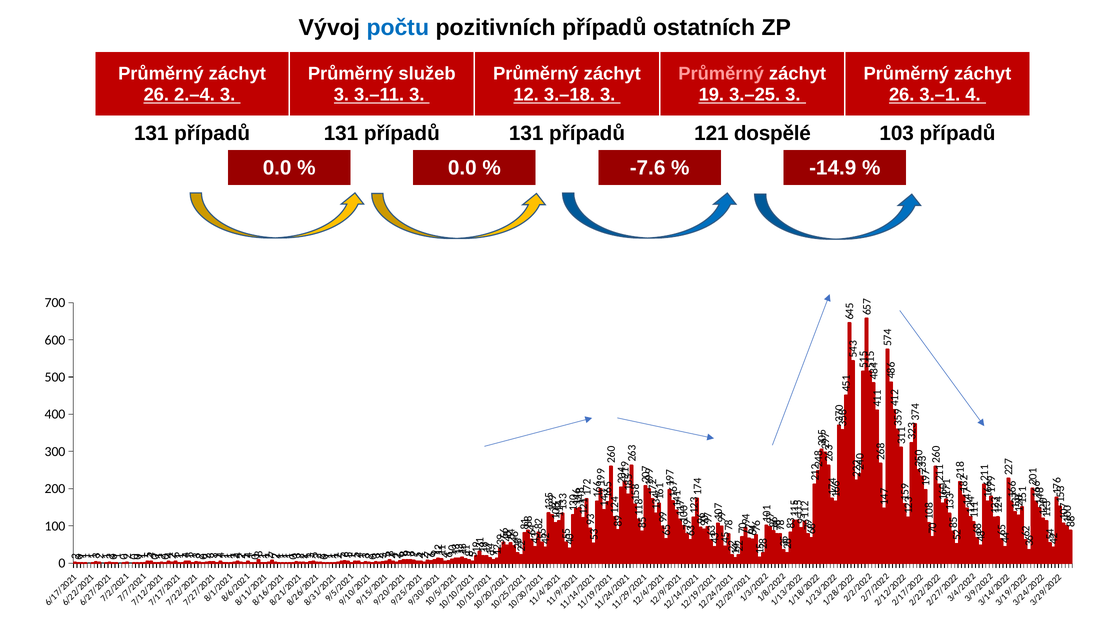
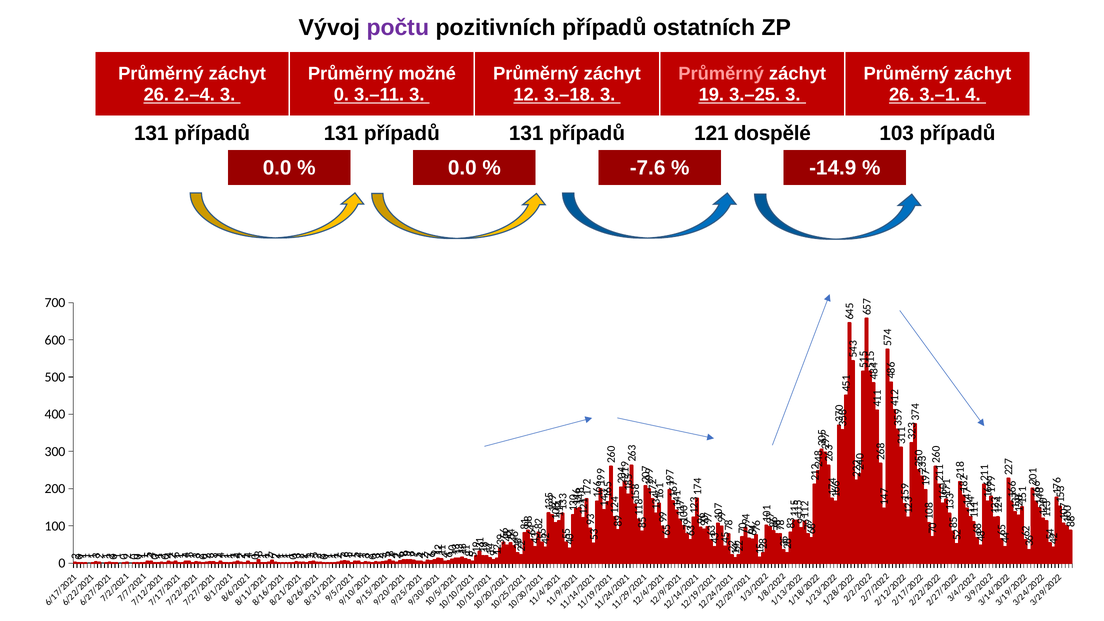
počtu colour: blue -> purple (398, 27)
služeb: služeb -> možné (427, 74)
2.–4 3 3: 3 -> 0 (341, 95)
